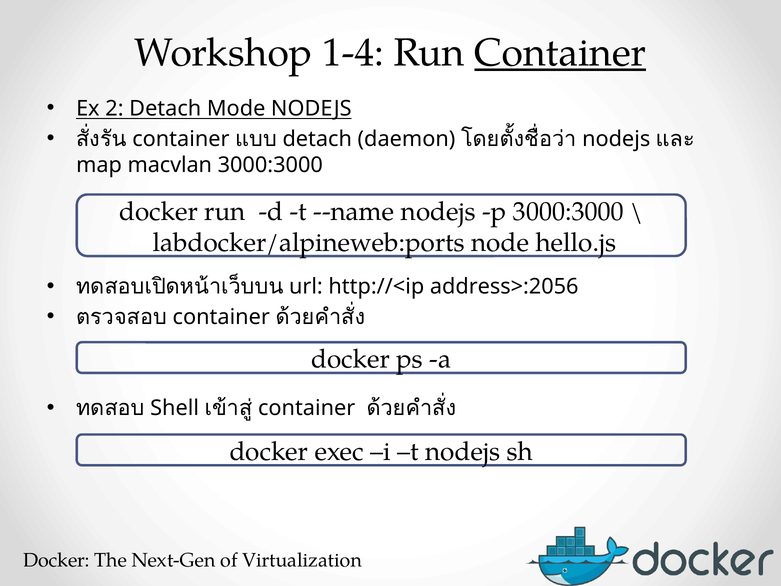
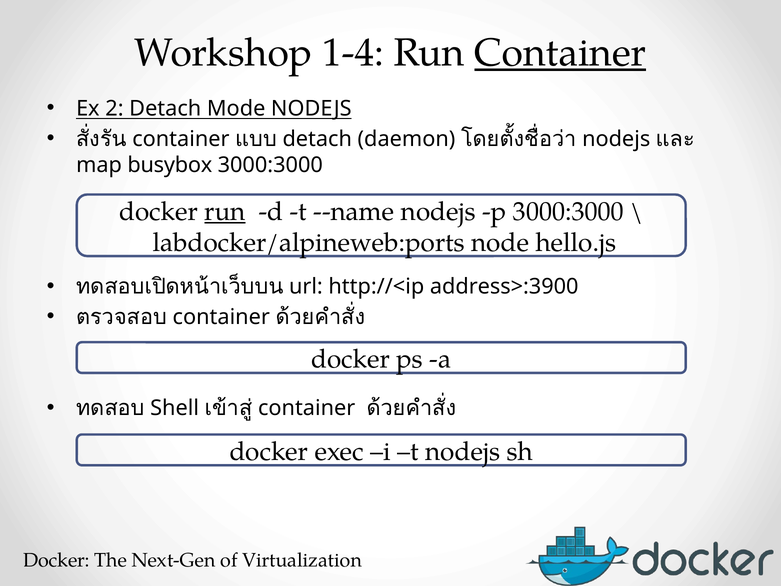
macvlan: macvlan -> busybox (170, 165)
run underline: none -> present (225, 211)
address>:2056: address>:2056 -> address>:3900 (504, 287)
